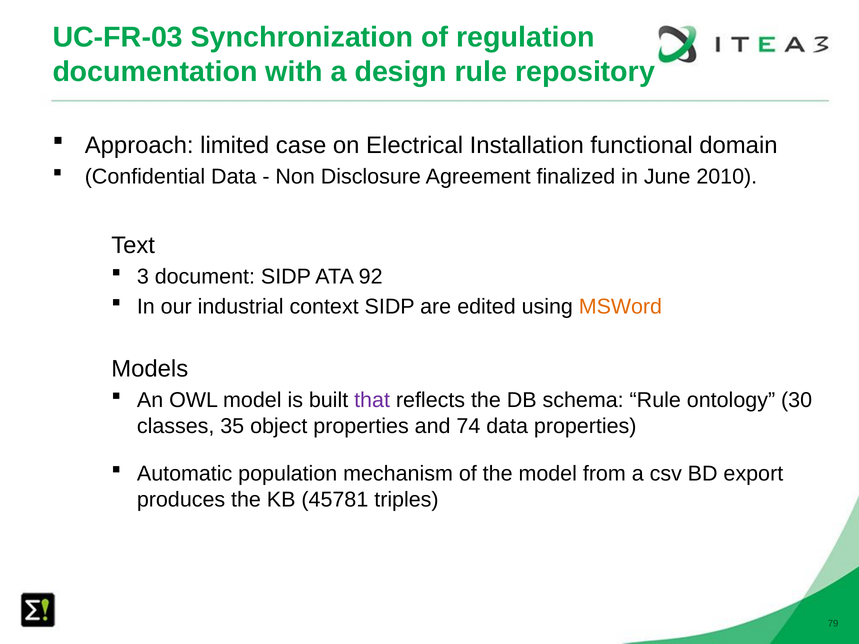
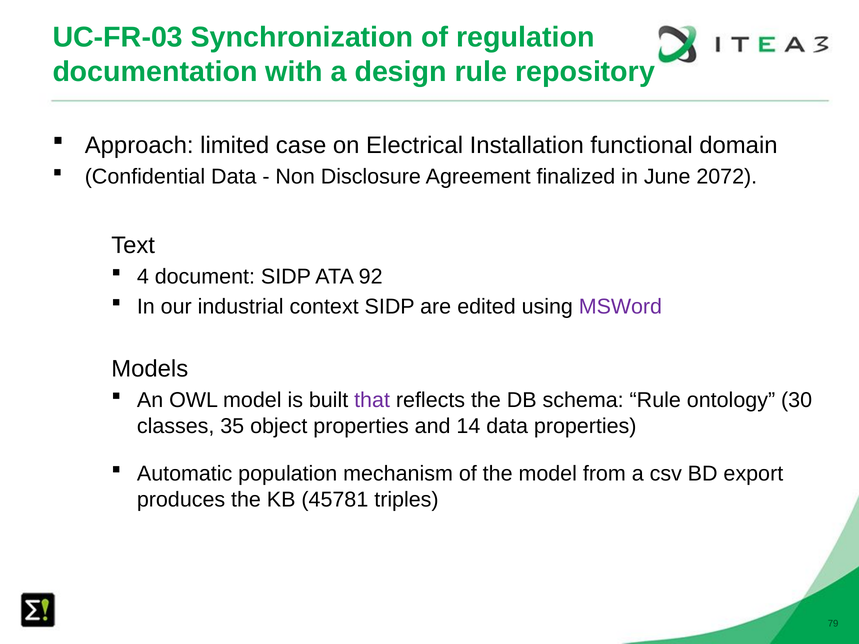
2010: 2010 -> 2072 (727, 177)
3: 3 -> 4 (143, 277)
MSWord colour: orange -> purple (620, 307)
74: 74 -> 14 (468, 426)
